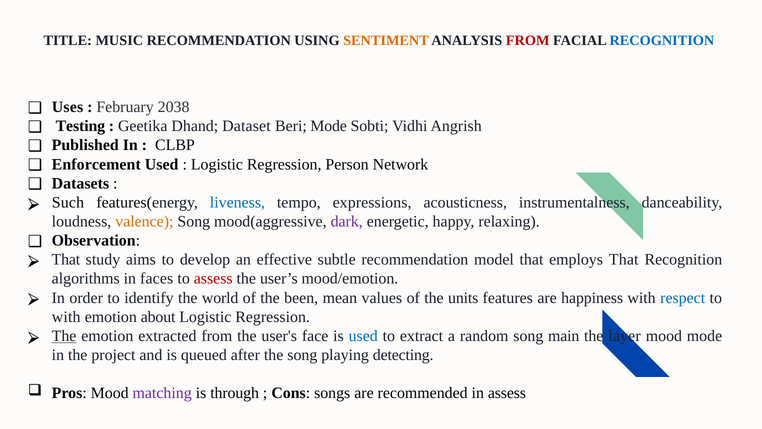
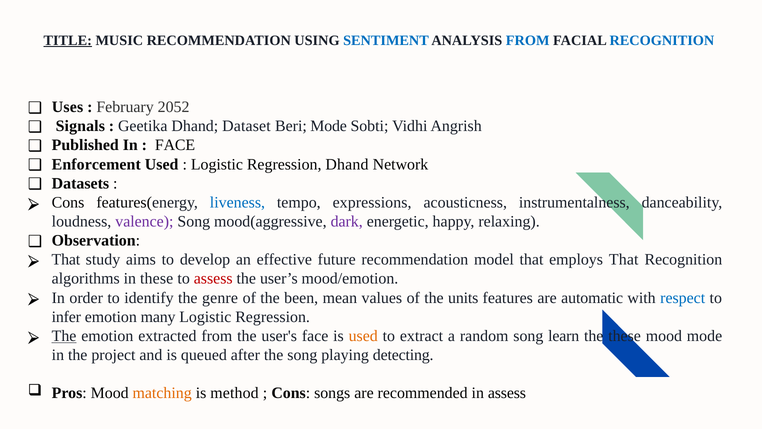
TITLE underline: none -> present (68, 40)
SENTIMENT colour: orange -> blue (386, 40)
FROM colour: red -> blue (528, 40)
2038: 2038 -> 2052 (174, 107)
Testing: Testing -> Signals (80, 126)
CLBP: CLBP -> FACE (175, 145)
Regression Person: Person -> Dhand (347, 164)
Such: Such -> Cons (68, 202)
valence colour: orange -> purple (144, 221)
subtle: subtle -> future (337, 259)
in faces: faces -> these (157, 278)
world: world -> genre (220, 298)
happiness: happiness -> automatic (592, 298)
with: with -> infer (66, 317)
about: about -> many (158, 317)
used colour: blue -> orange (363, 336)
main: main -> learn (564, 336)
the layer: layer -> these (625, 336)
matching colour: purple -> orange (162, 393)
through: through -> method (235, 393)
